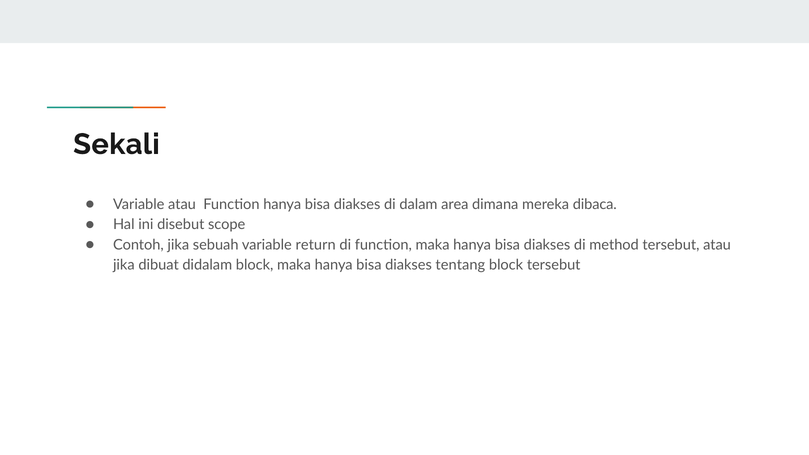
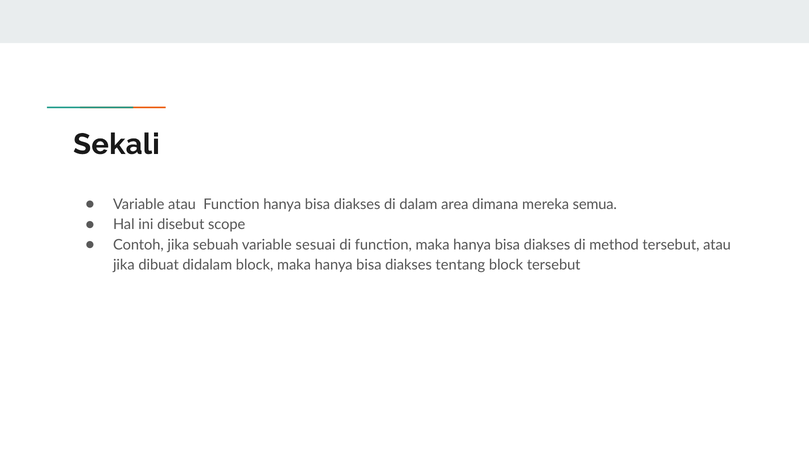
dibaca: dibaca -> semua (595, 204)
return: return -> sesuai (316, 245)
